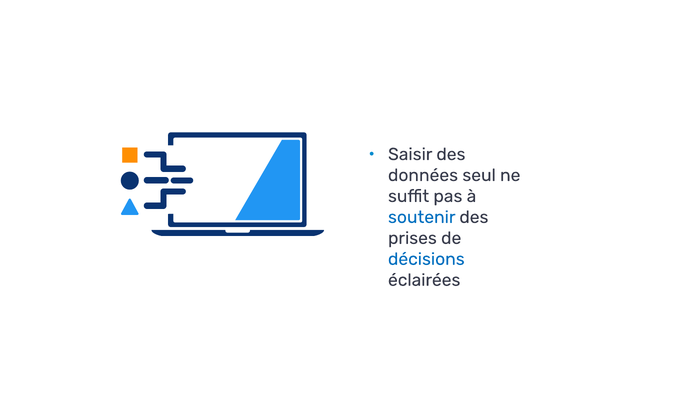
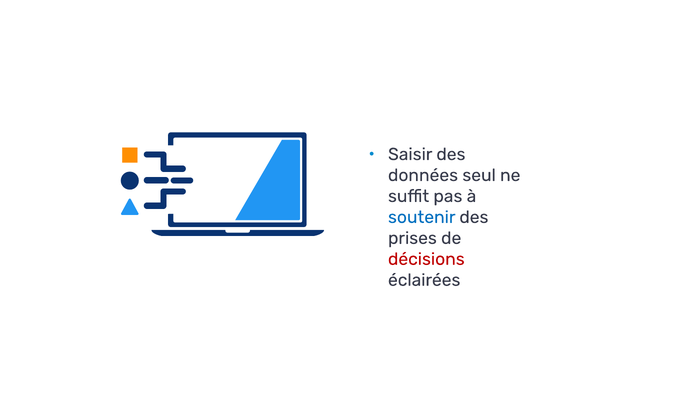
décisions colour: blue -> red (426, 259)
